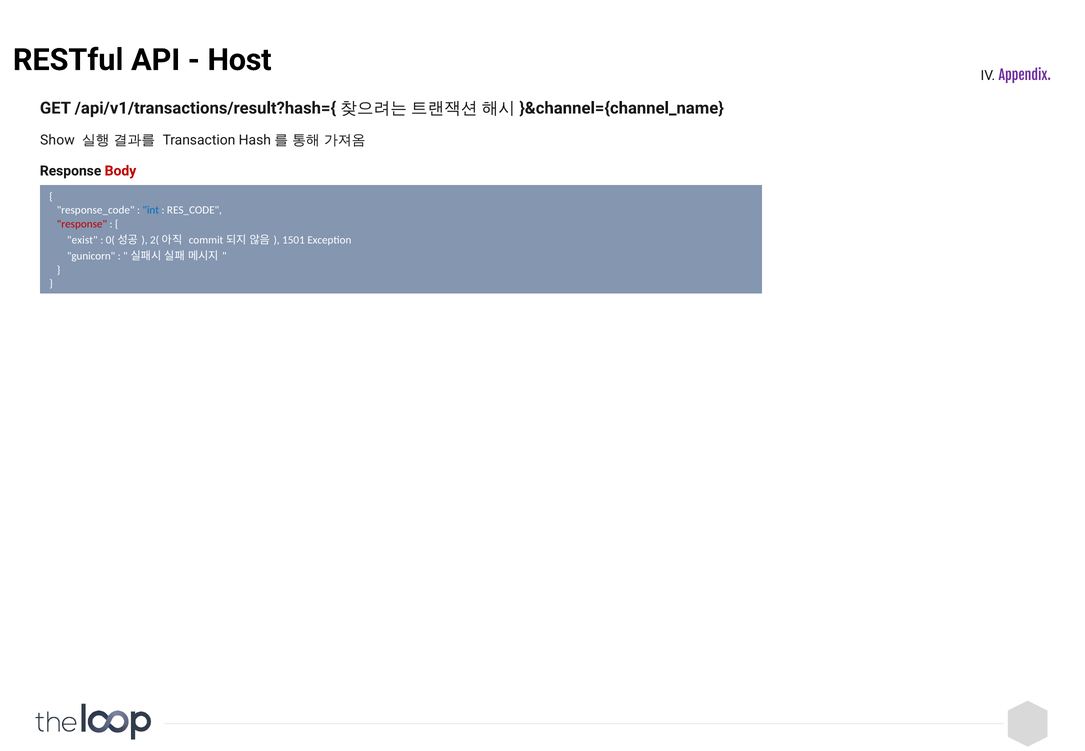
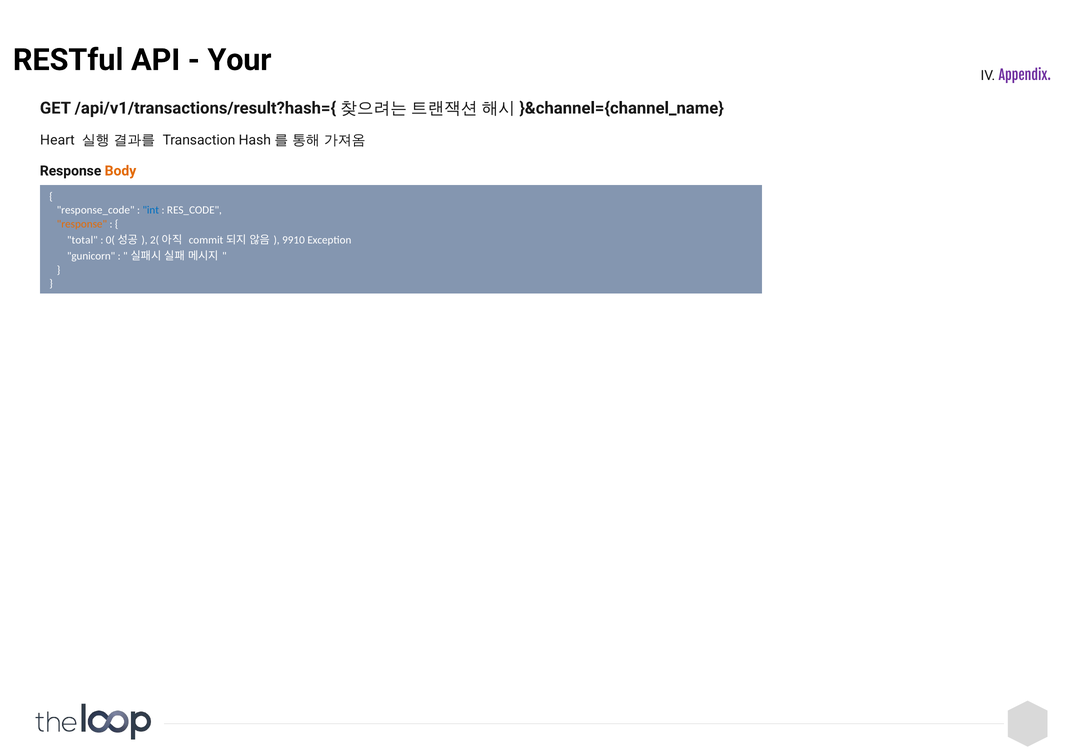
Host: Host -> Your (239, 60)
Show: Show -> Heart (57, 140)
Body colour: red -> orange (120, 171)
response colour: red -> orange (82, 224)
exist: exist -> total (82, 240)
1501: 1501 -> 9910 (293, 240)
